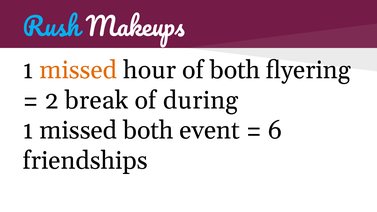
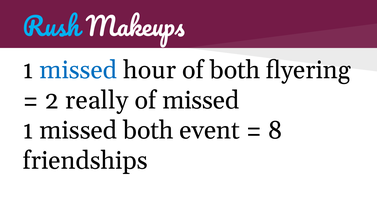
missed colour: orange -> blue (78, 70)
break: break -> really (97, 100)
of during: during -> missed (201, 100)
6: 6 -> 8 (275, 130)
